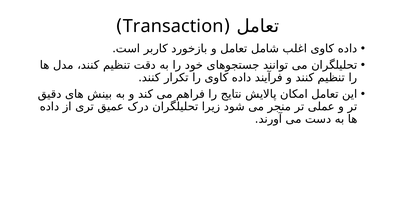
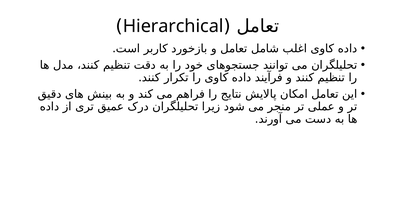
Transaction: Transaction -> Hierarchical (173, 26)
